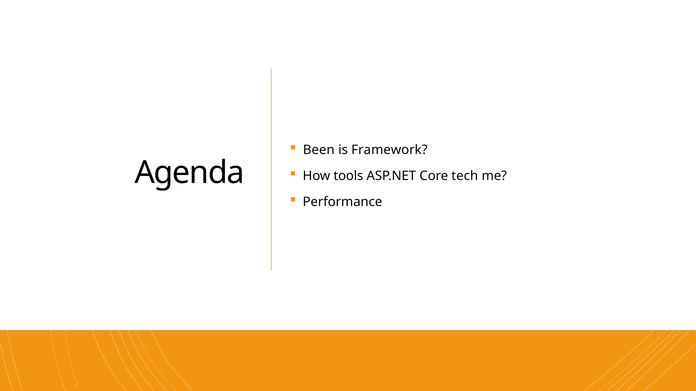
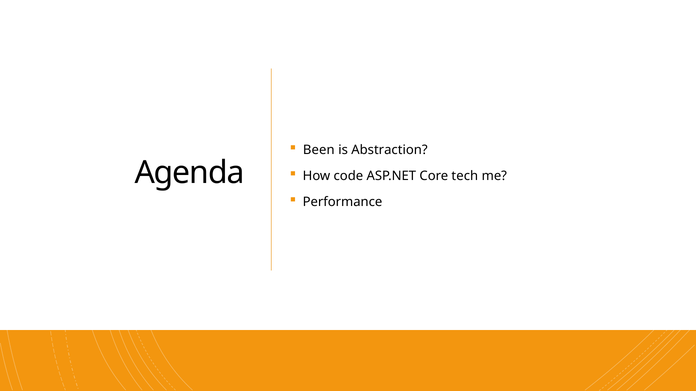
Framework: Framework -> Abstraction (389, 150)
tools: tools -> code (348, 176)
